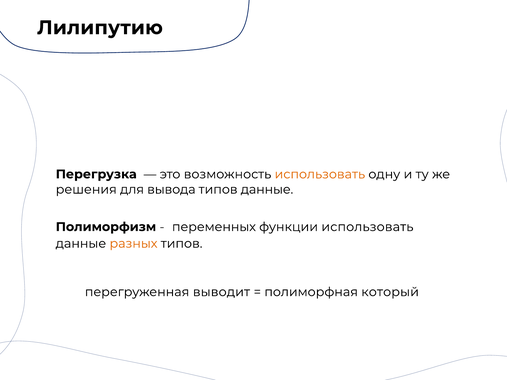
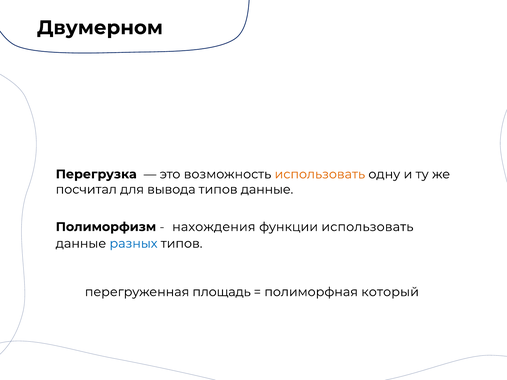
Лилипутию: Лилипутию -> Двумерном (100, 28)
решения: решения -> посчитал (86, 190)
переменных: переменных -> нахождения (214, 227)
разных colour: orange -> blue (133, 244)
выводит: выводит -> площадь (222, 292)
